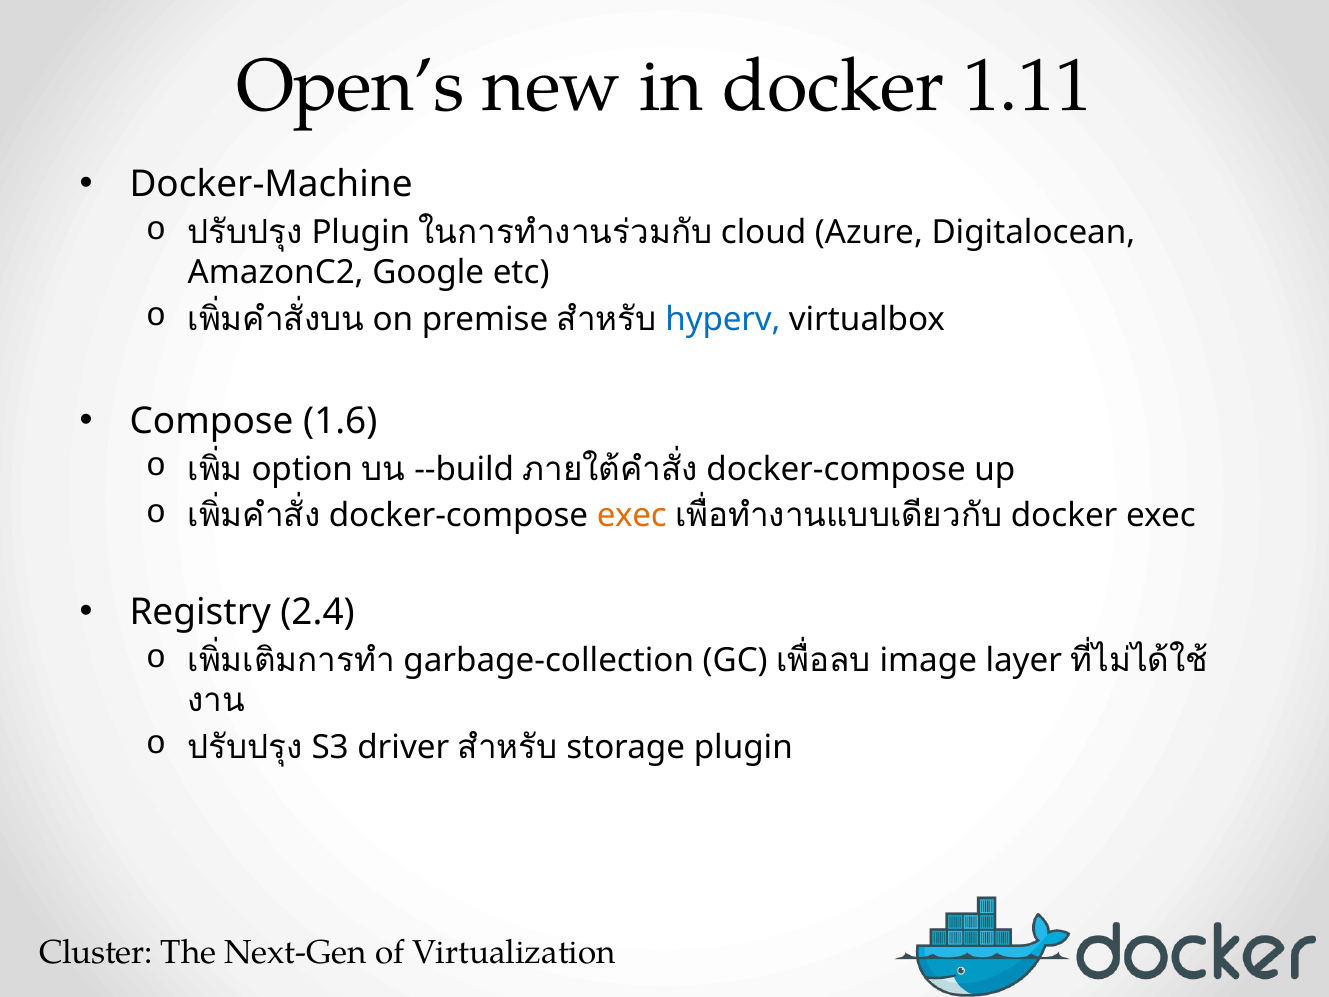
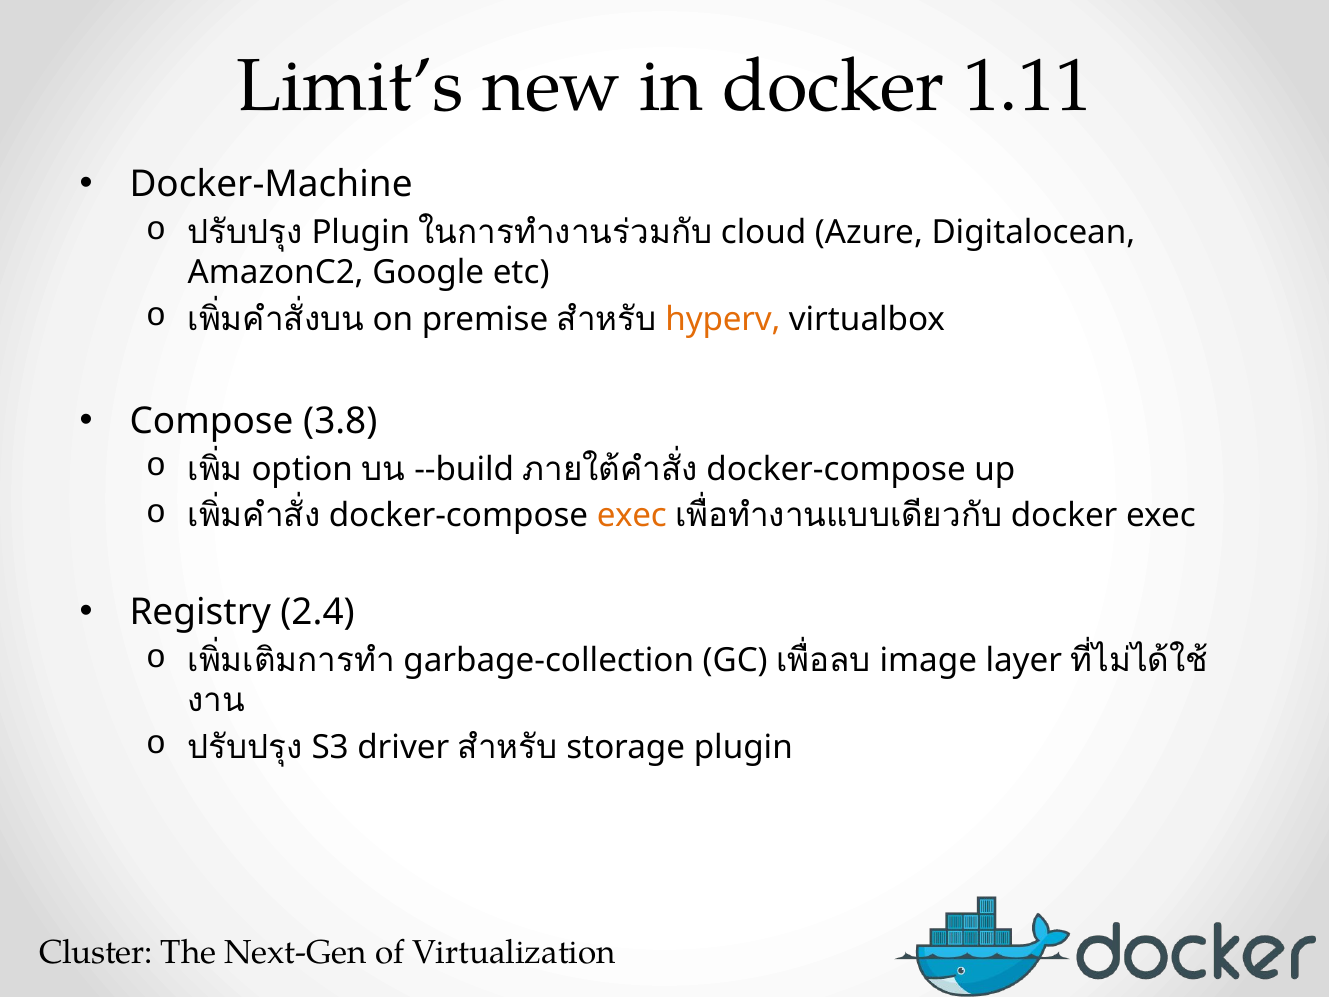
Open’s: Open’s -> Limit’s (350, 86)
hyperv colour: blue -> orange (723, 319)
1.6: 1.6 -> 3.8 (340, 421)
